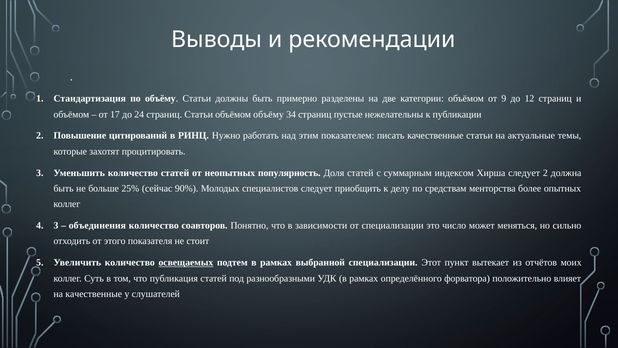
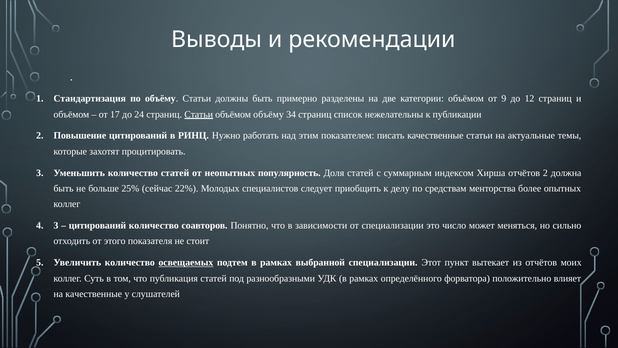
Статьи underline: none -> present (199, 114)
пустые: пустые -> список (348, 114)
Хирша следует: следует -> отчётов (524, 173)
90%: 90% -> 22% (187, 188)
объединения: объединения -> цитирований (97, 225)
